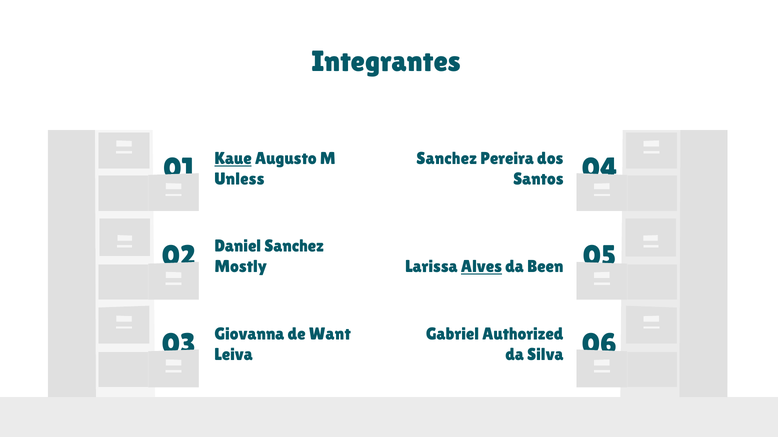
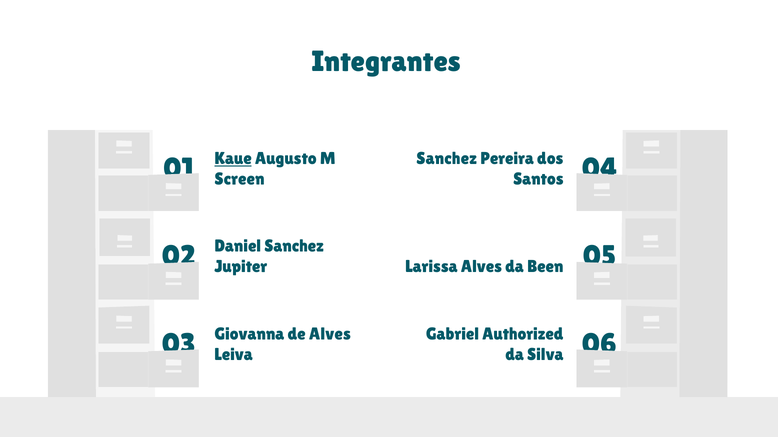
Unless: Unless -> Screen (240, 179)
Mostly: Mostly -> Jupiter (241, 267)
Alves underline: present -> none (481, 267)
de Want: Want -> Alves (330, 335)
